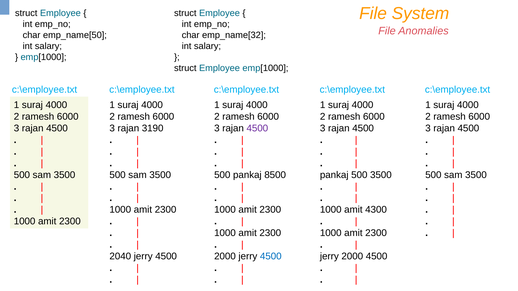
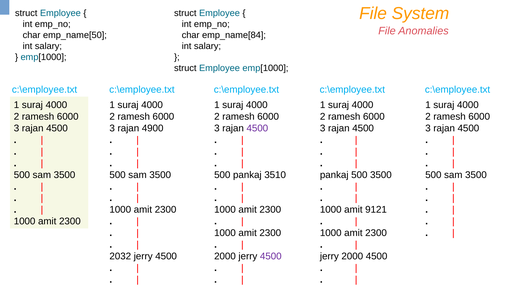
emp_name[32: emp_name[32 -> emp_name[84 (234, 35)
3190: 3190 -> 4900 (153, 128)
8500: 8500 -> 3510 (275, 175)
4300: 4300 -> 9121 (376, 210)
2040: 2040 -> 2032 (120, 257)
4500 colour: blue -> purple (271, 257)
